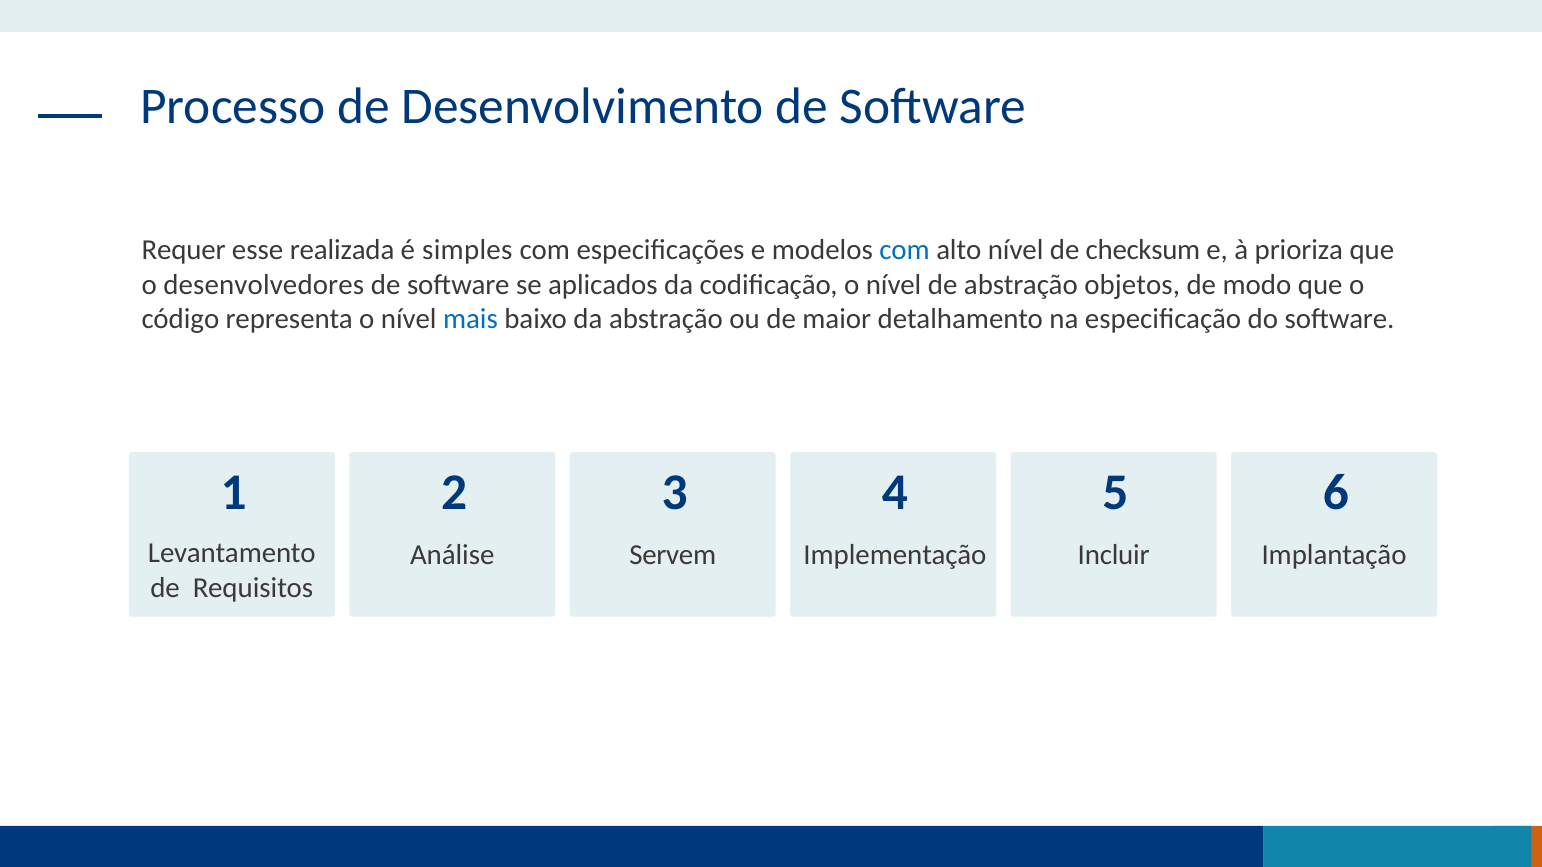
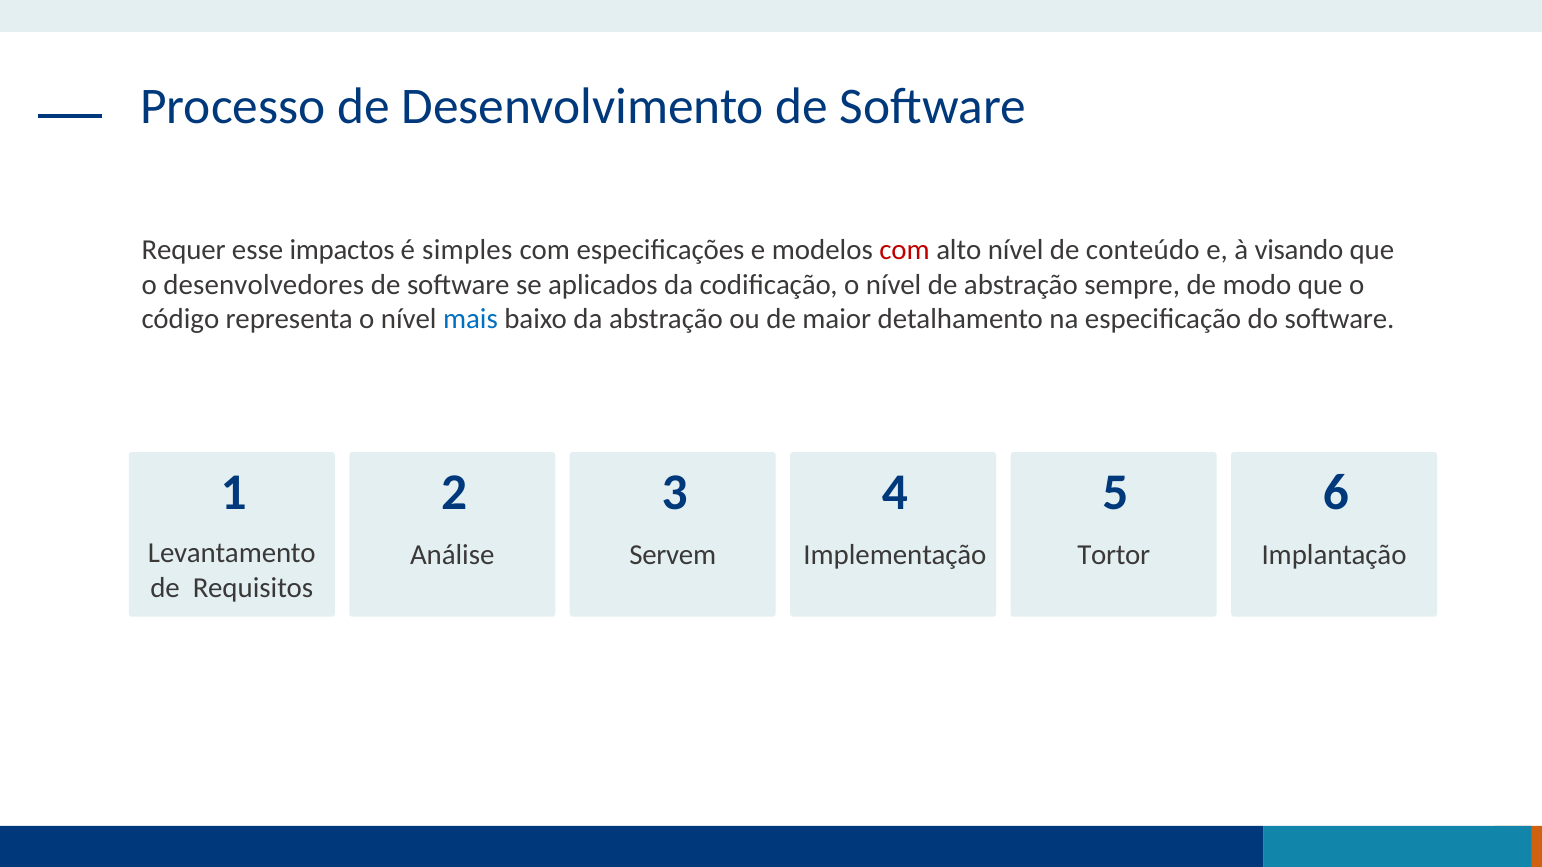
realizada: realizada -> impactos (342, 250)
com colour: blue -> red (905, 250)
checksum: checksum -> conteúdo (1143, 250)
prioriza: prioriza -> visando (1299, 250)
objetos: objetos -> sempre (1132, 285)
Incluir: Incluir -> Tortor (1114, 555)
